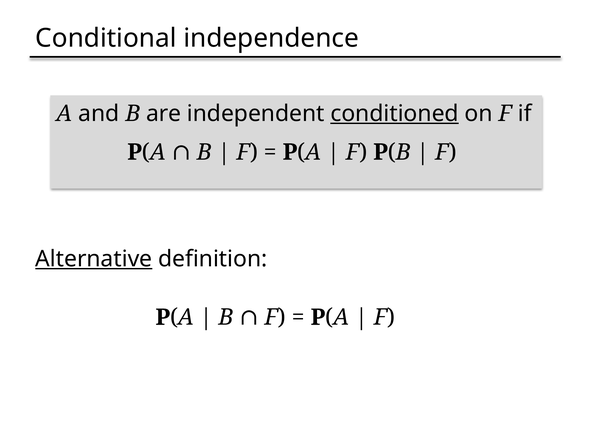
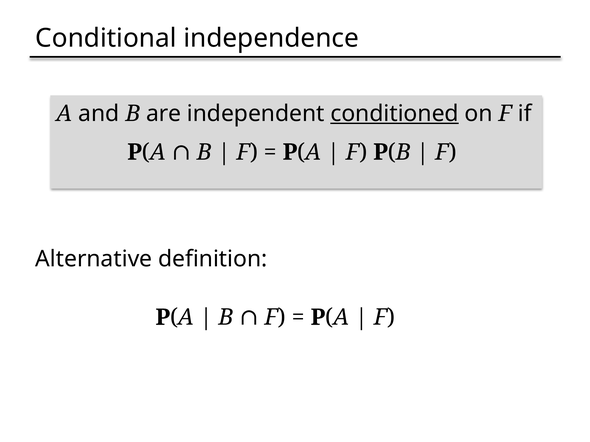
Alternative underline: present -> none (94, 259)
